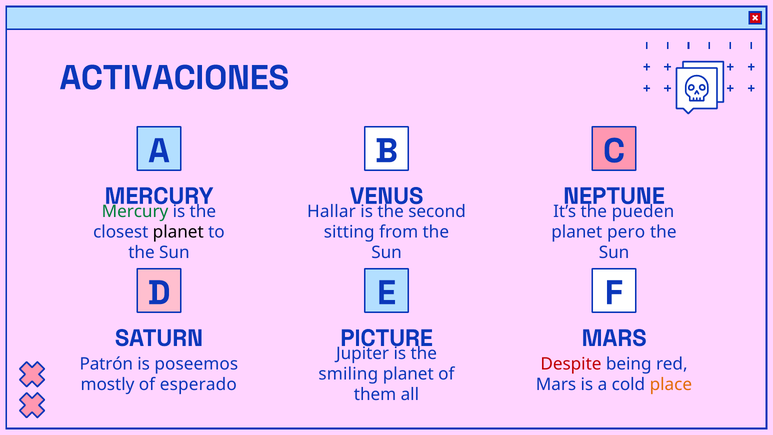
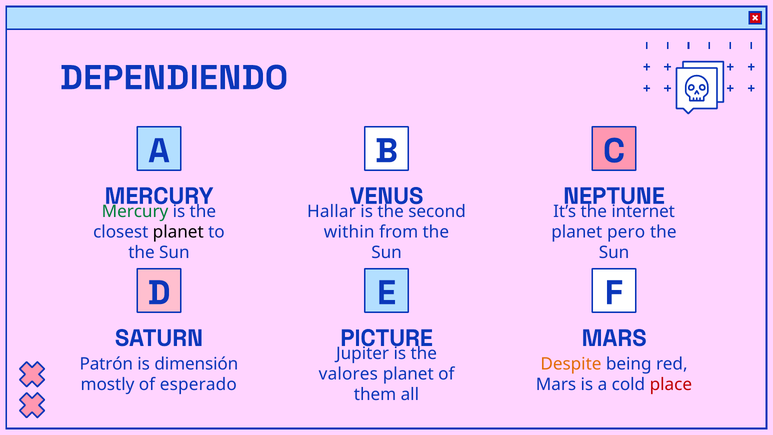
ACTIVACIONES: ACTIVACIONES -> DEPENDIENDO (174, 78)
pueden: pueden -> internet (643, 212)
sitting: sitting -> within (349, 232)
poseemos: poseemos -> dimensión (196, 364)
Despite colour: red -> orange (571, 364)
smiling: smiling -> valores (348, 374)
place colour: orange -> red (671, 384)
